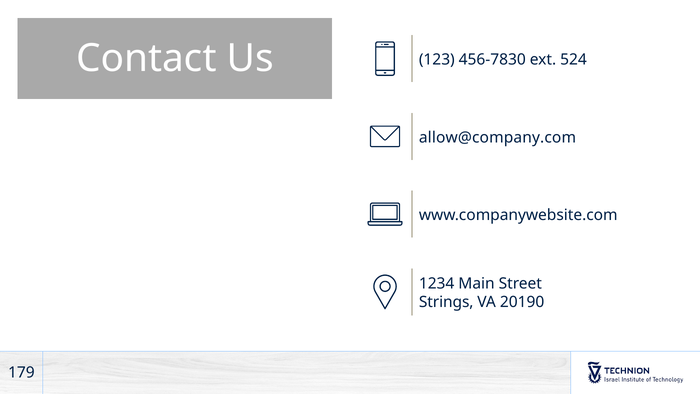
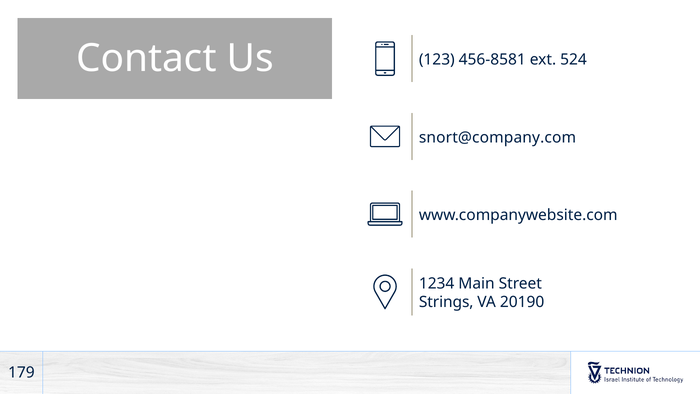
456-7830: 456-7830 -> 456-8581 (492, 60)
allow@company.com: allow@company.com -> snort@company.com (497, 137)
